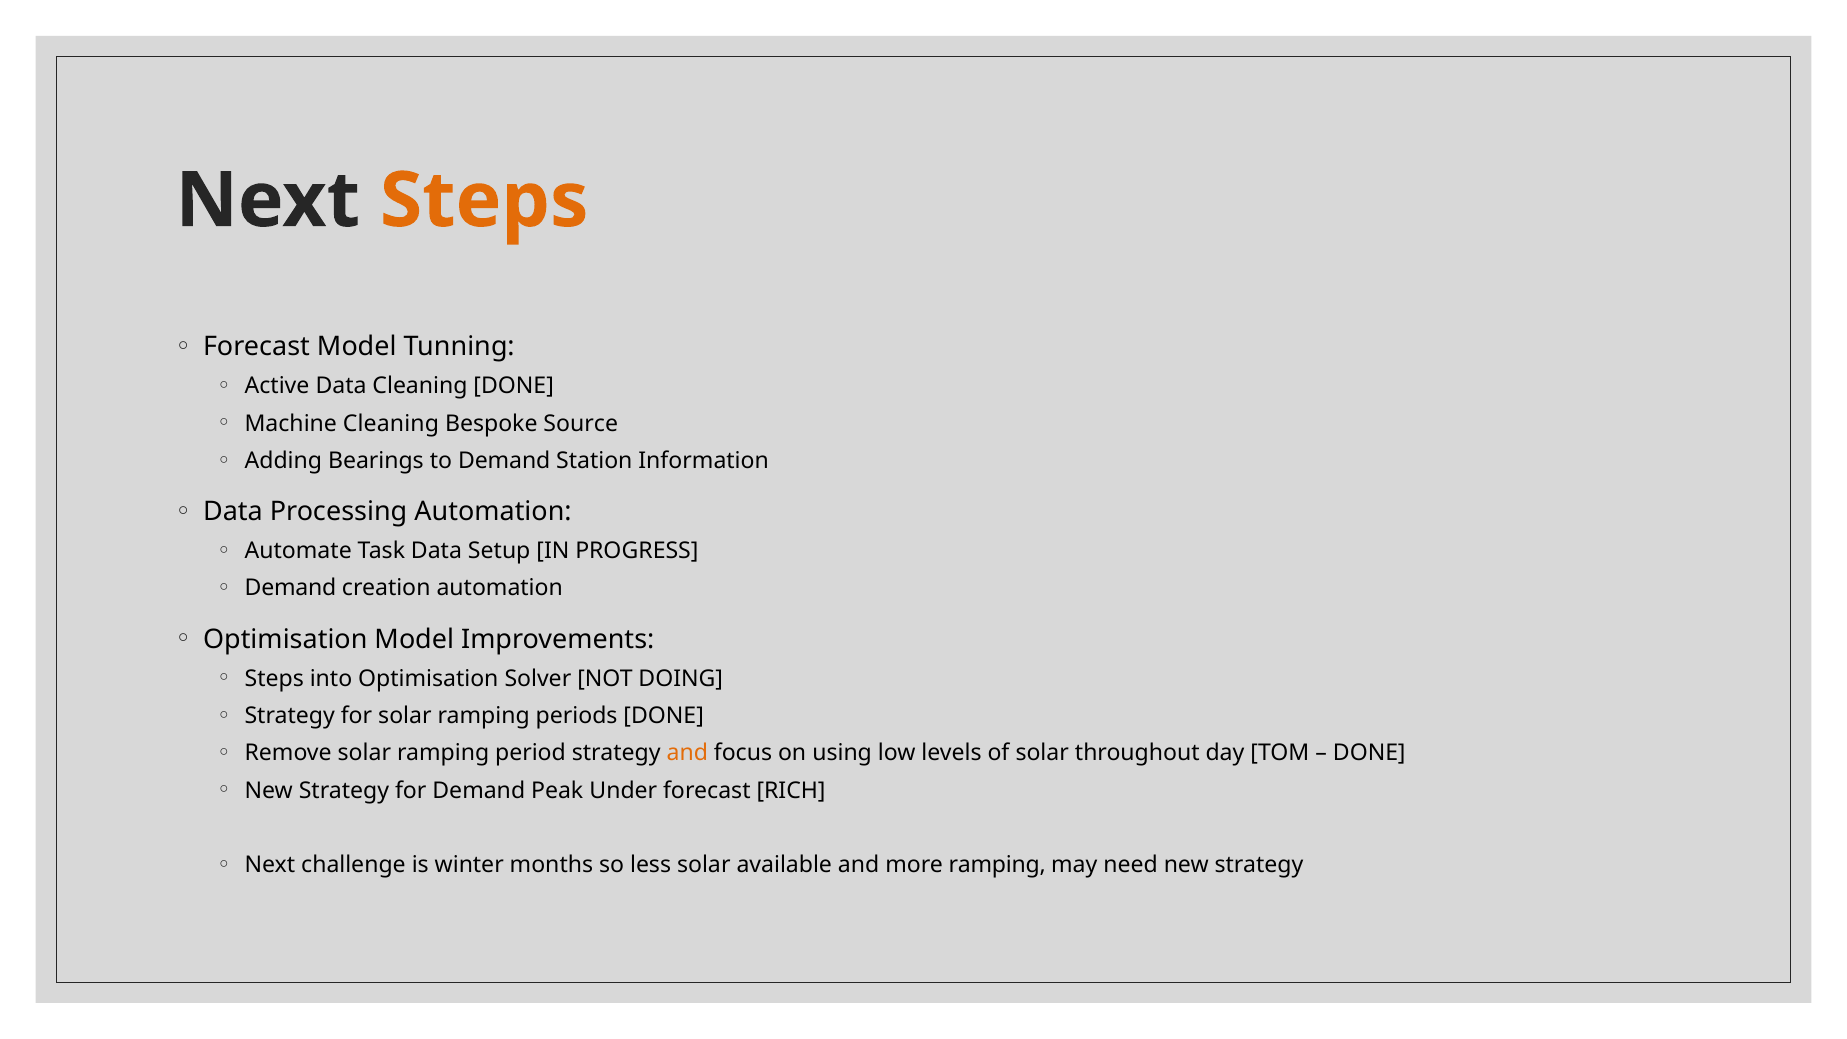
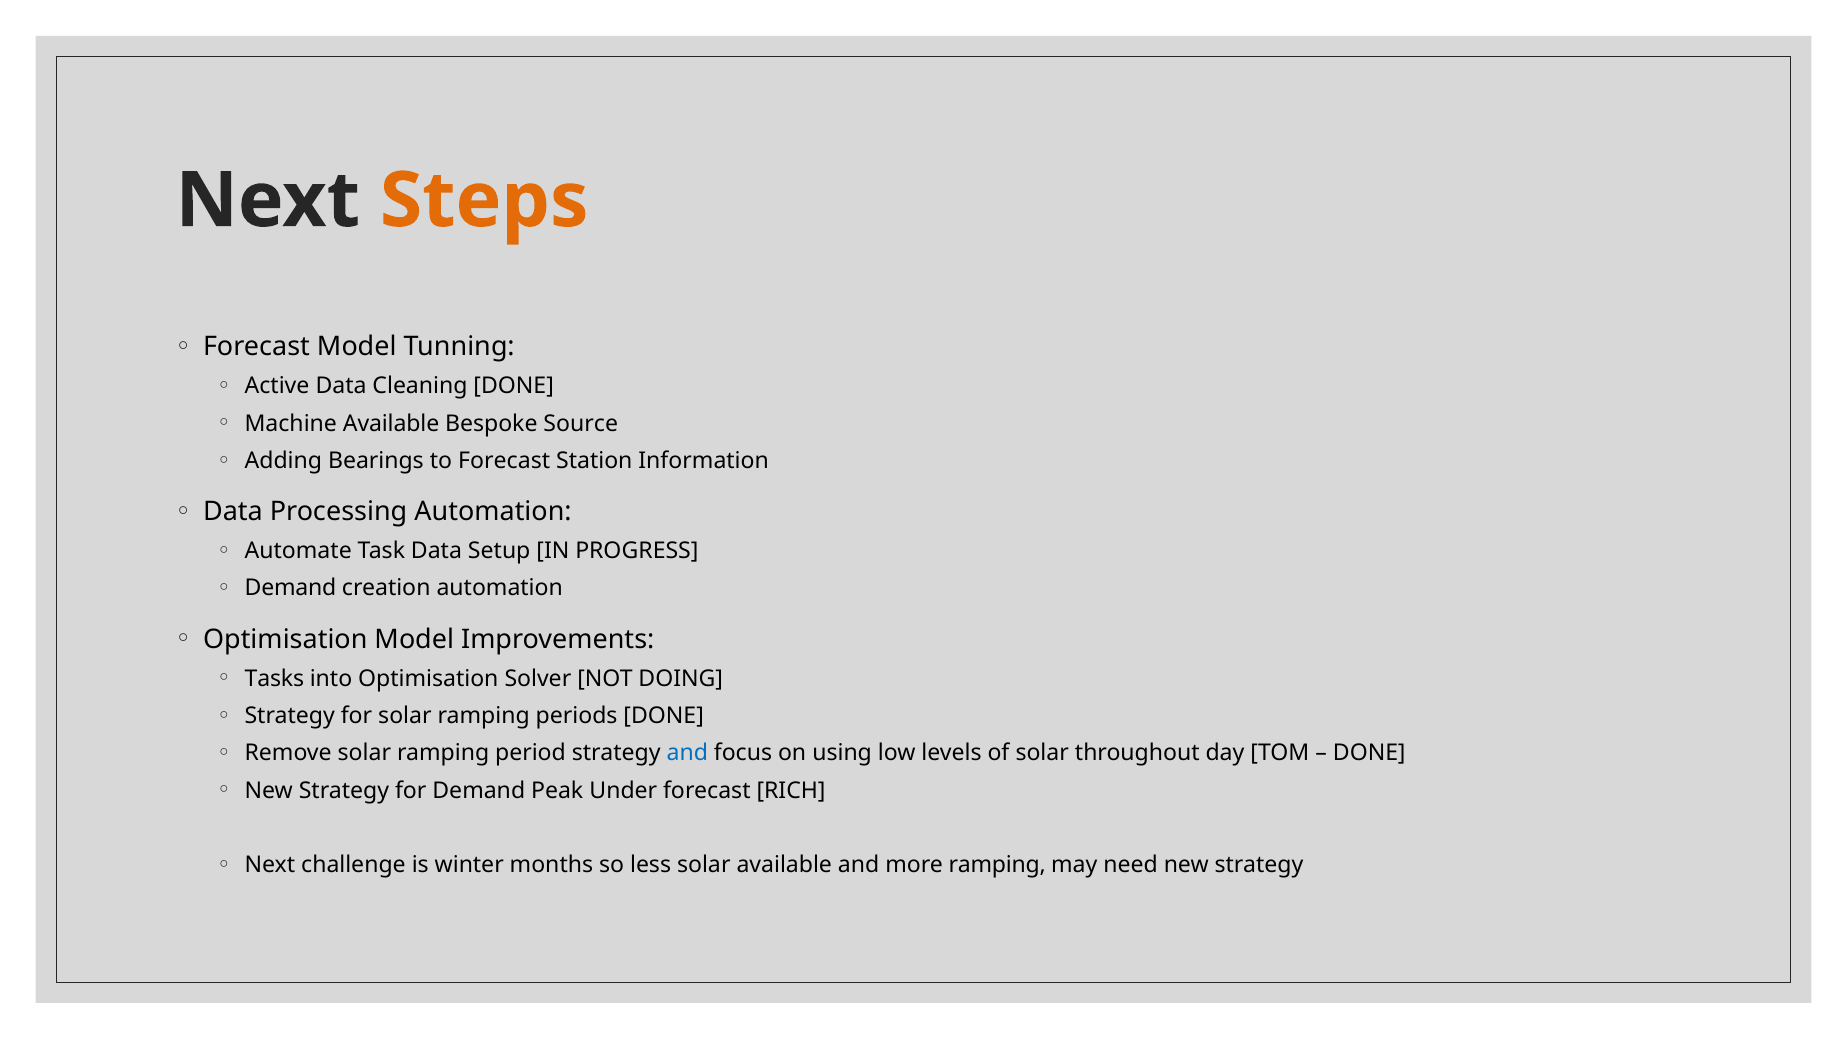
Machine Cleaning: Cleaning -> Available (391, 423)
to Demand: Demand -> Forecast (504, 461)
Steps: Steps -> Tasks (274, 678)
and colour: orange -> blue (687, 753)
